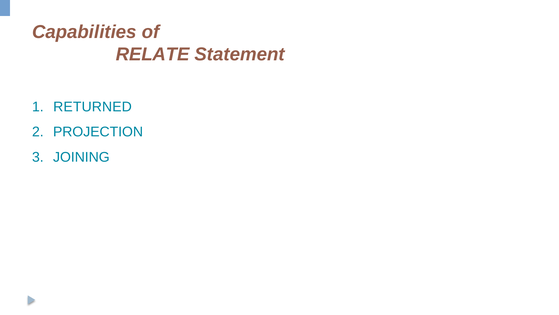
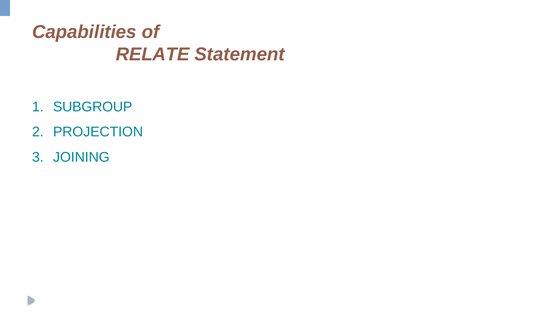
RETURNED: RETURNED -> SUBGROUP (93, 107)
